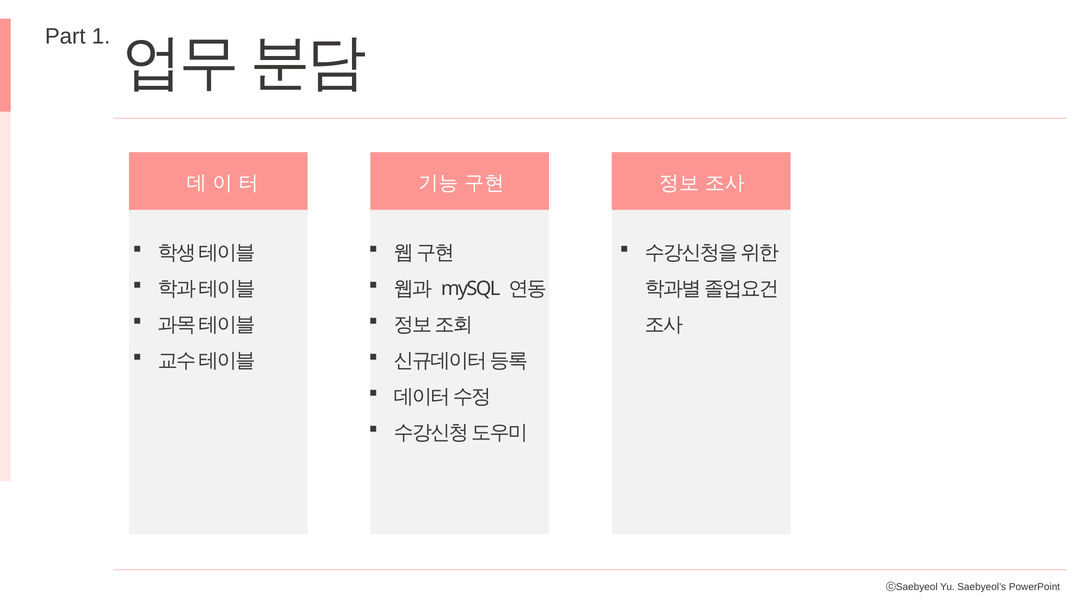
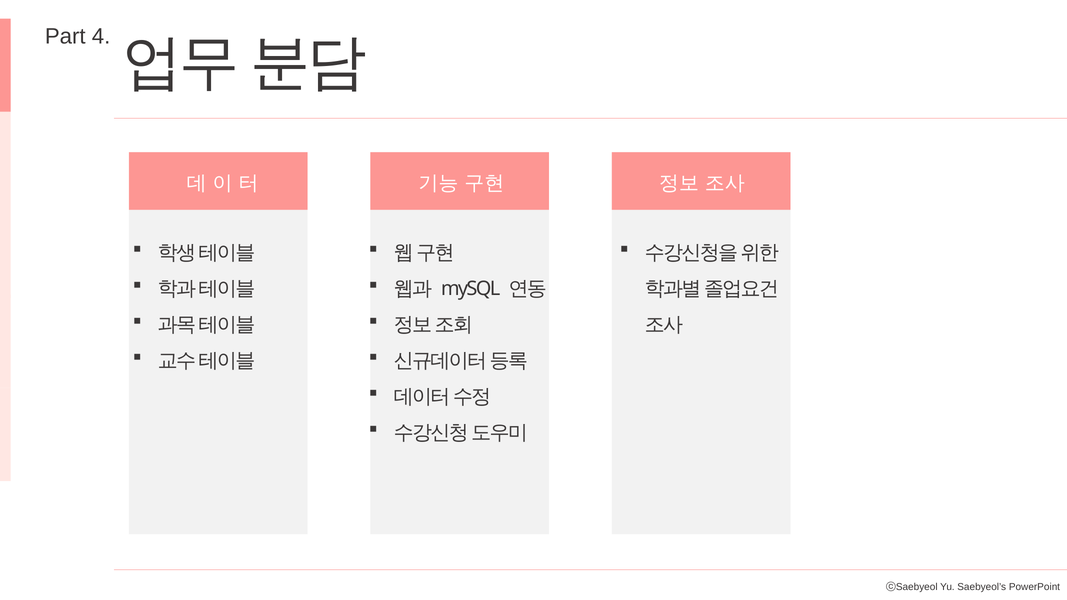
1: 1 -> 4 (101, 37)
